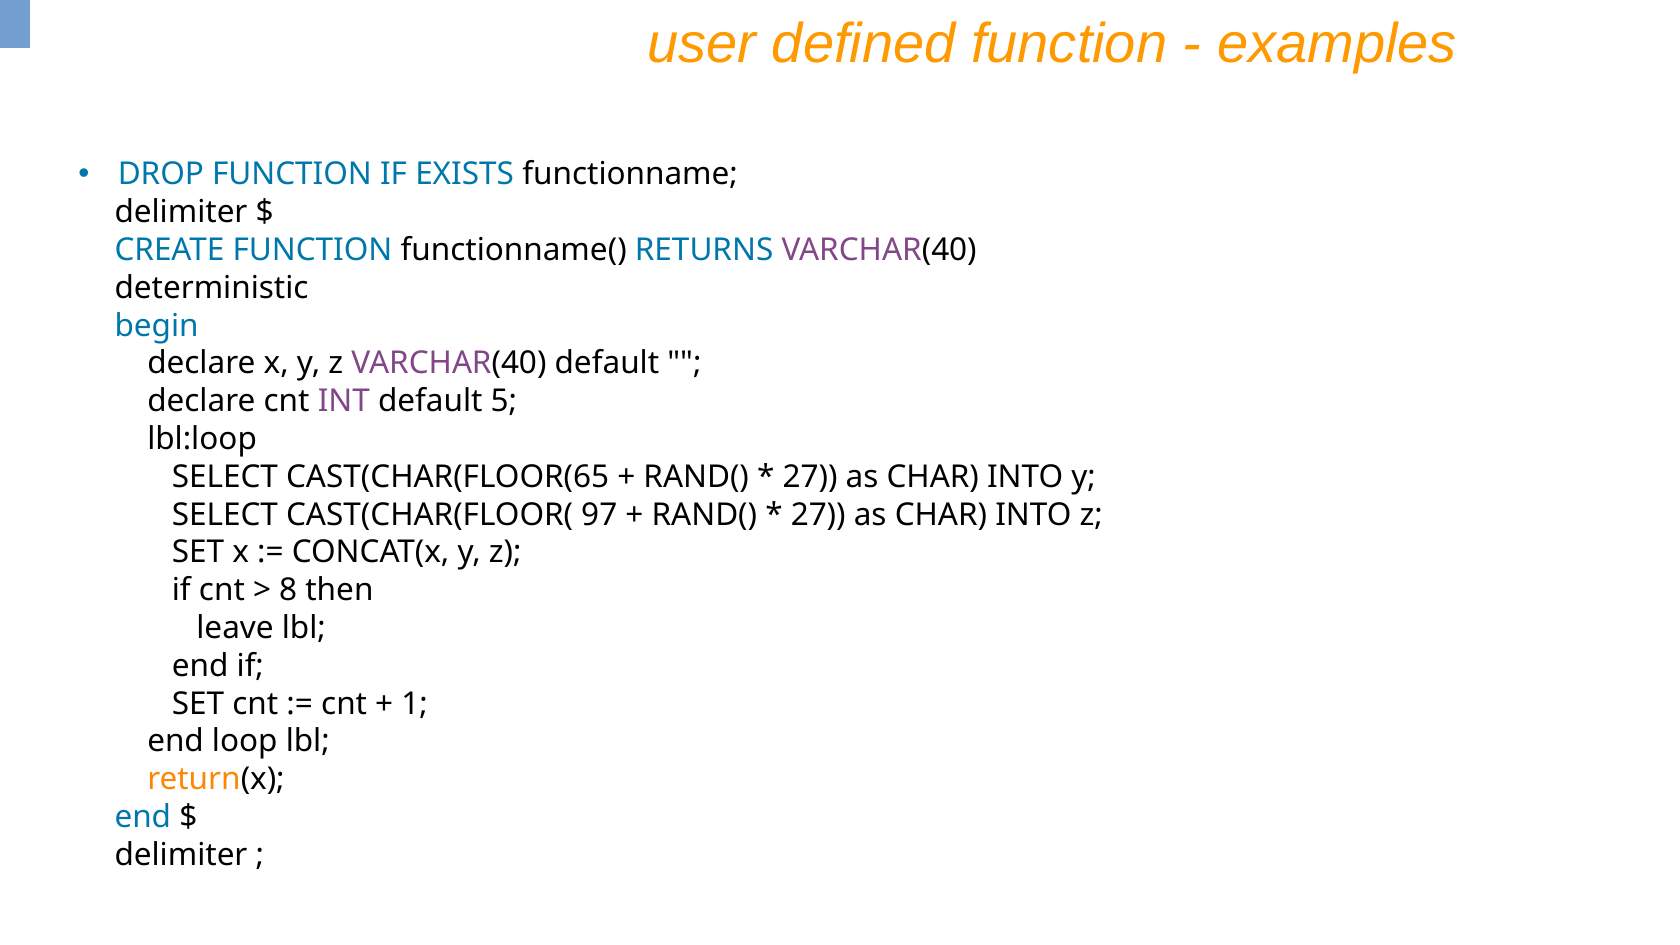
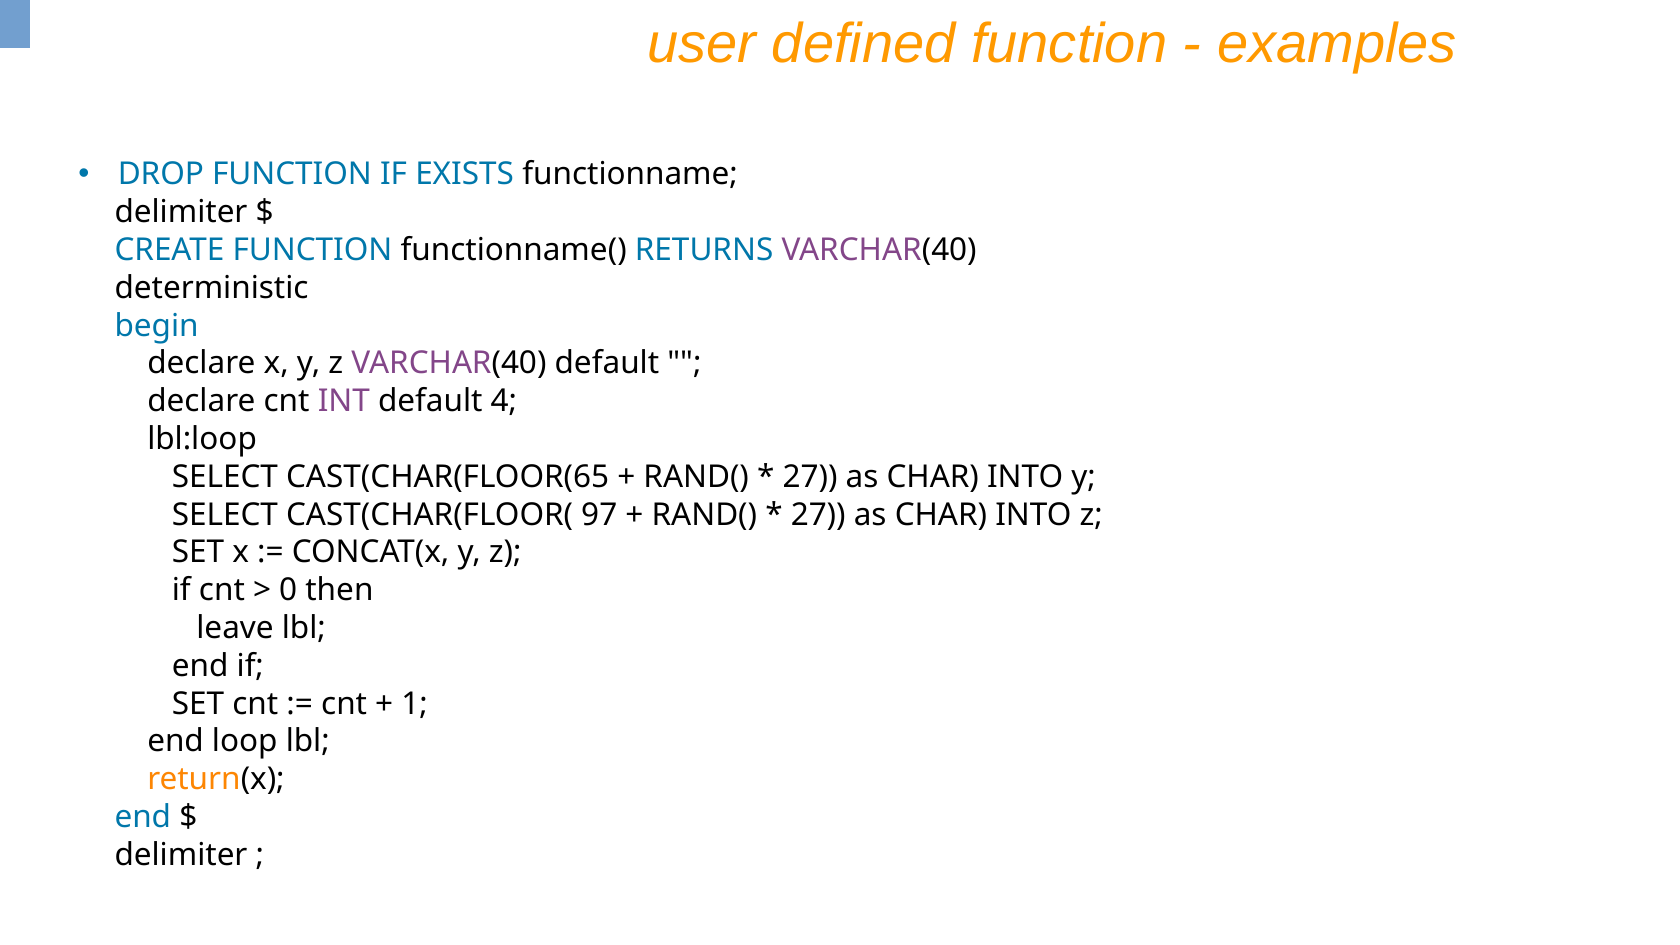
5: 5 -> 4 (504, 401)
8: 8 -> 0 (288, 590)
